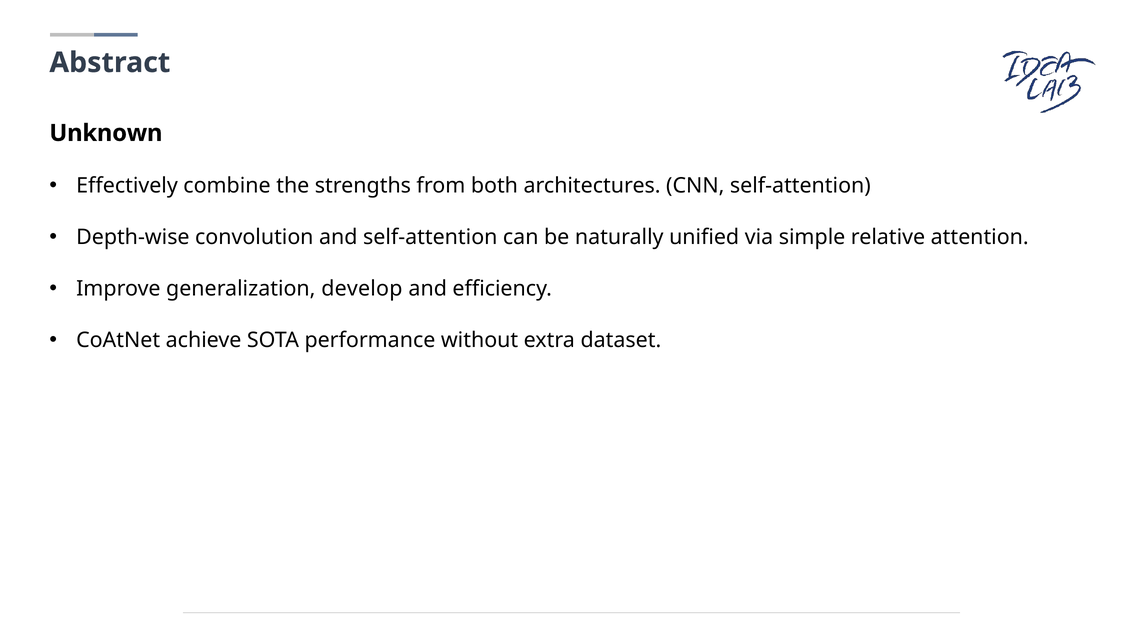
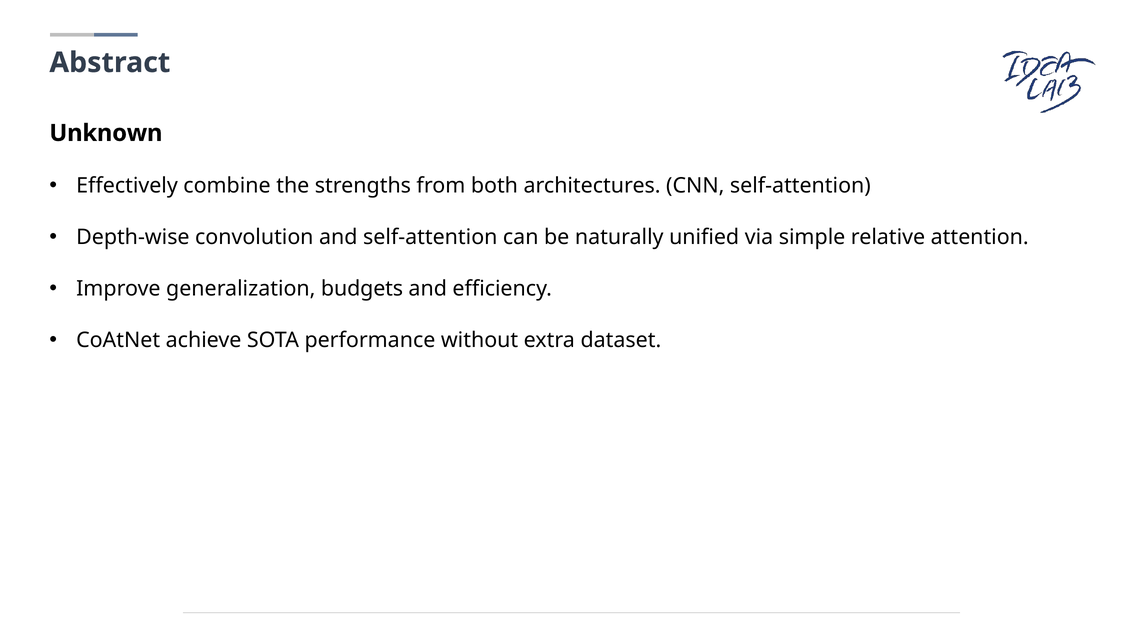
develop: develop -> budgets (362, 289)
